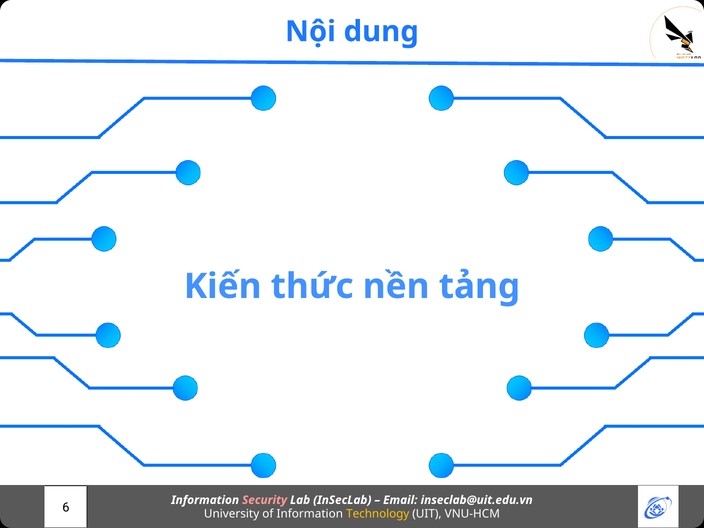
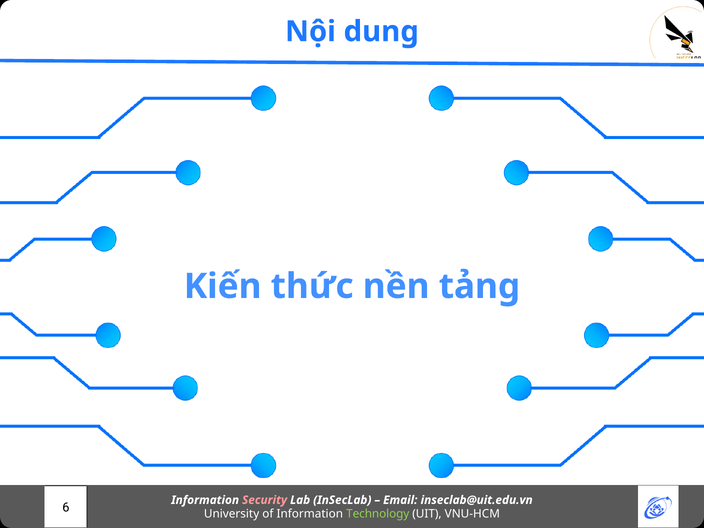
Technology colour: yellow -> light green (378, 514)
